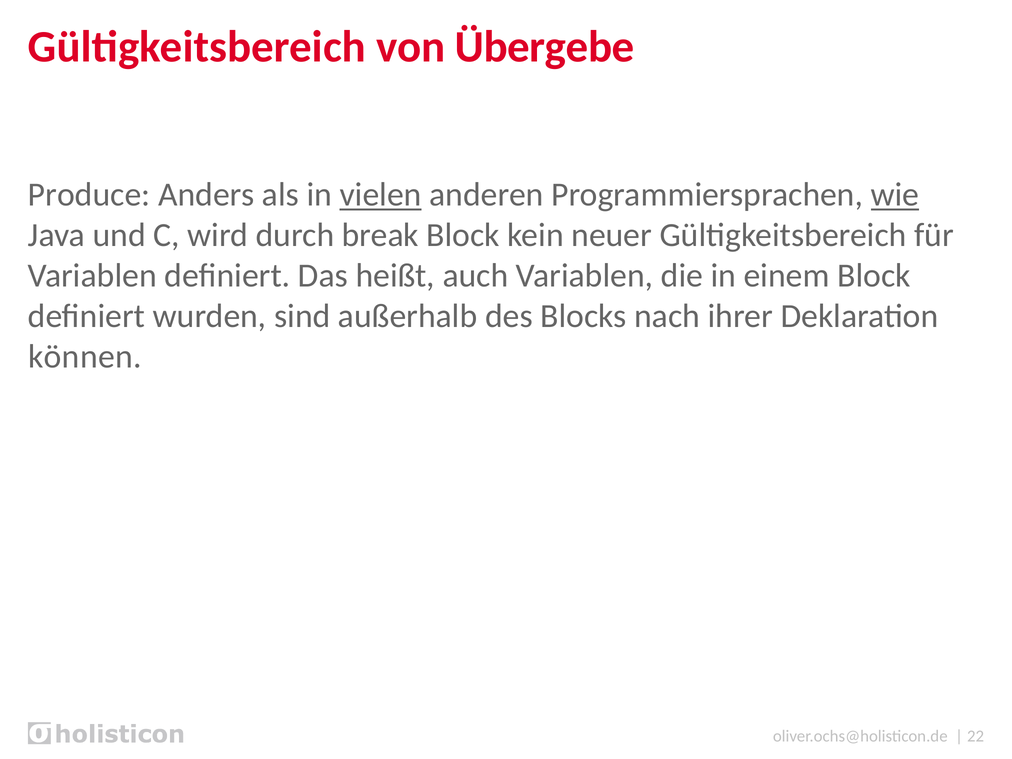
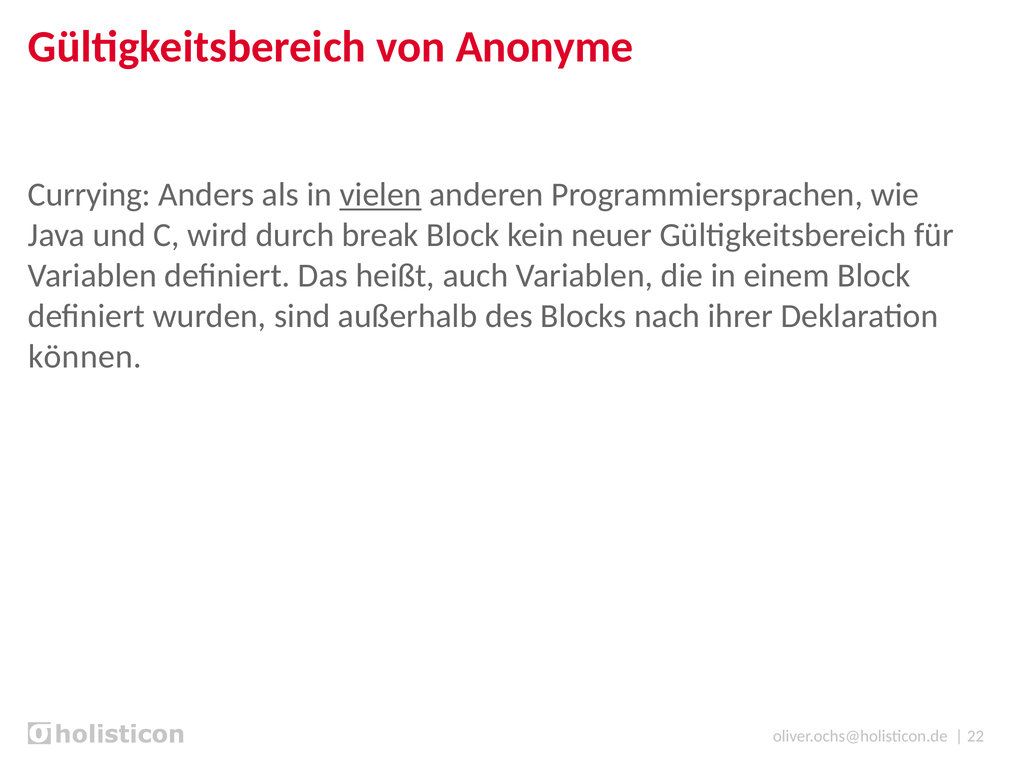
Übergebe: Übergebe -> Anonyme (544, 47)
Produce: Produce -> Currying (89, 195)
wie underline: present -> none (895, 195)
